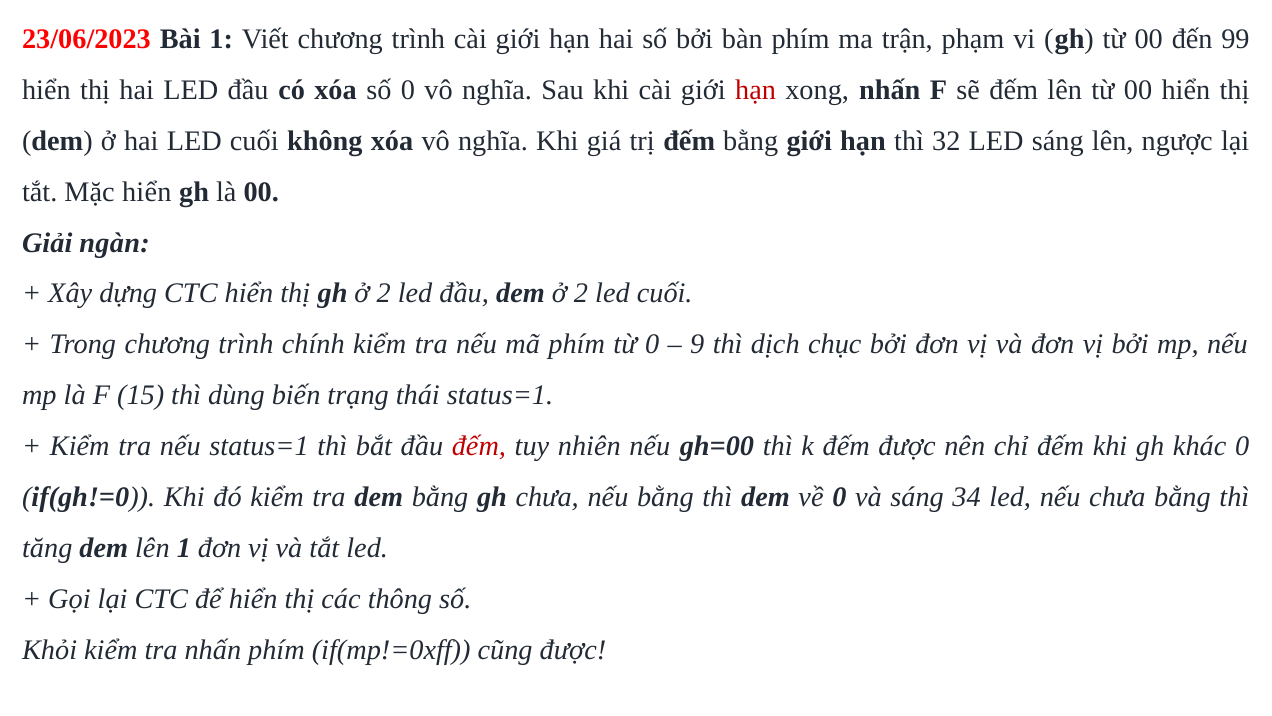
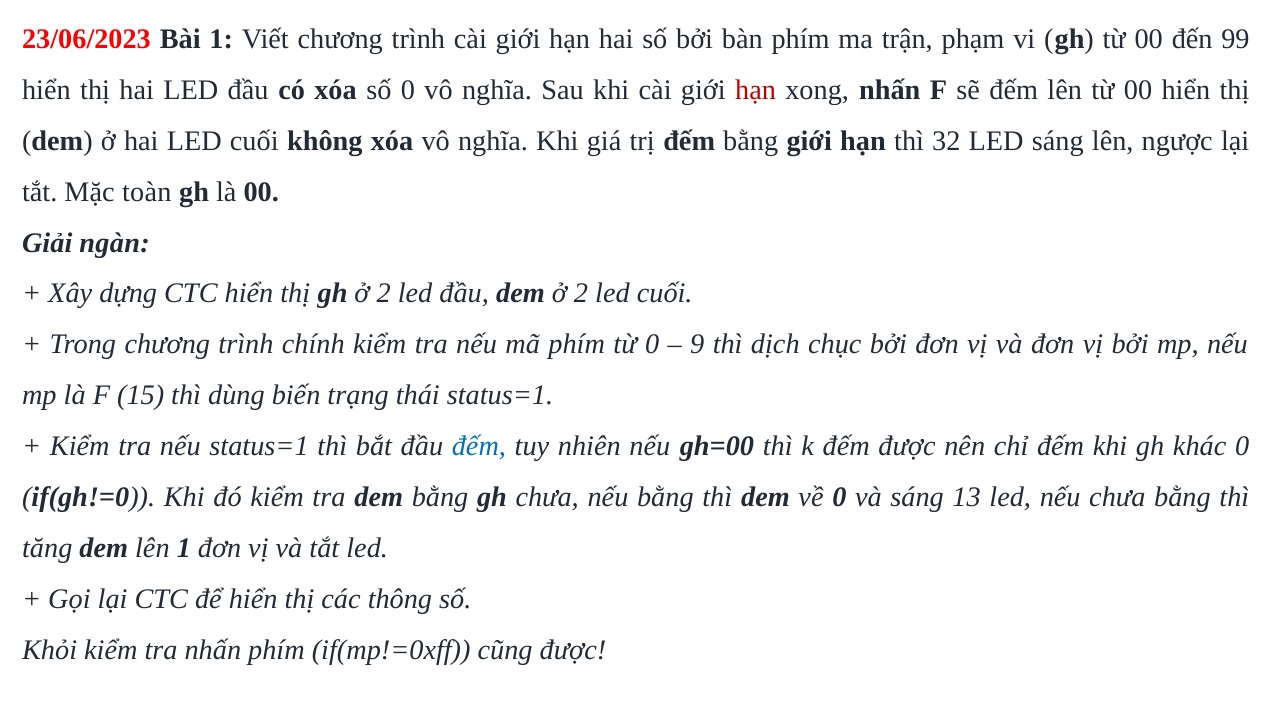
Mặc hiển: hiển -> toàn (147, 192)
đếm colour: red -> blue (479, 446)
34: 34 -> 13 (967, 497)
